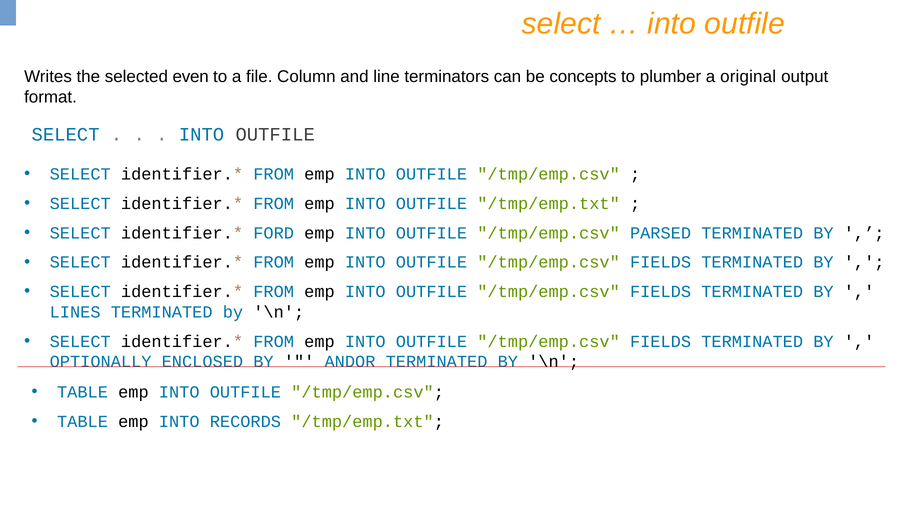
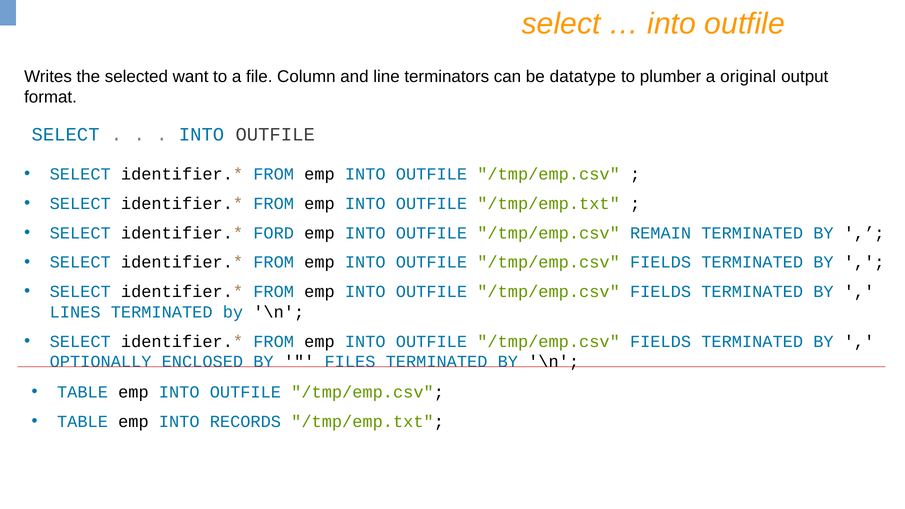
even: even -> want (191, 77)
concepts: concepts -> datatype (583, 77)
PARSED: PARSED -> REMAIN (661, 233)
ANDOR: ANDOR -> FILES (350, 362)
